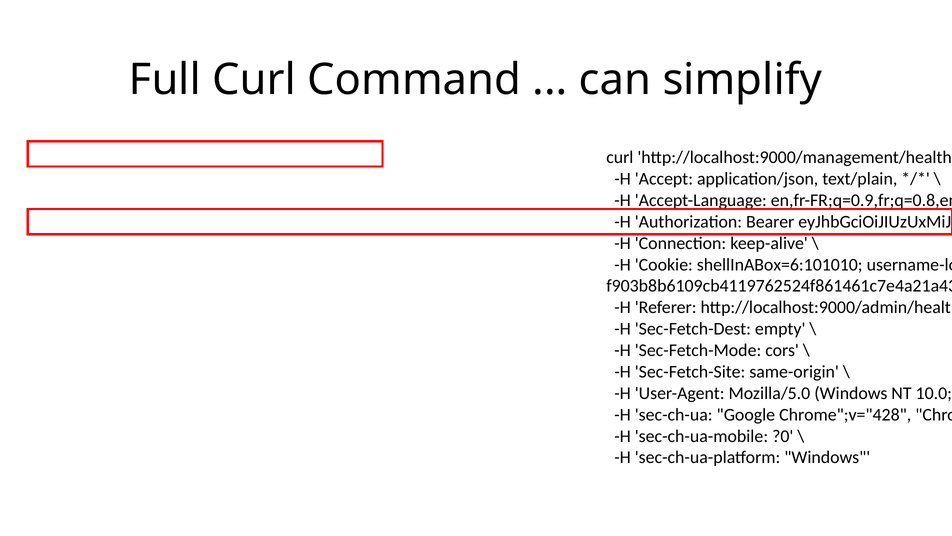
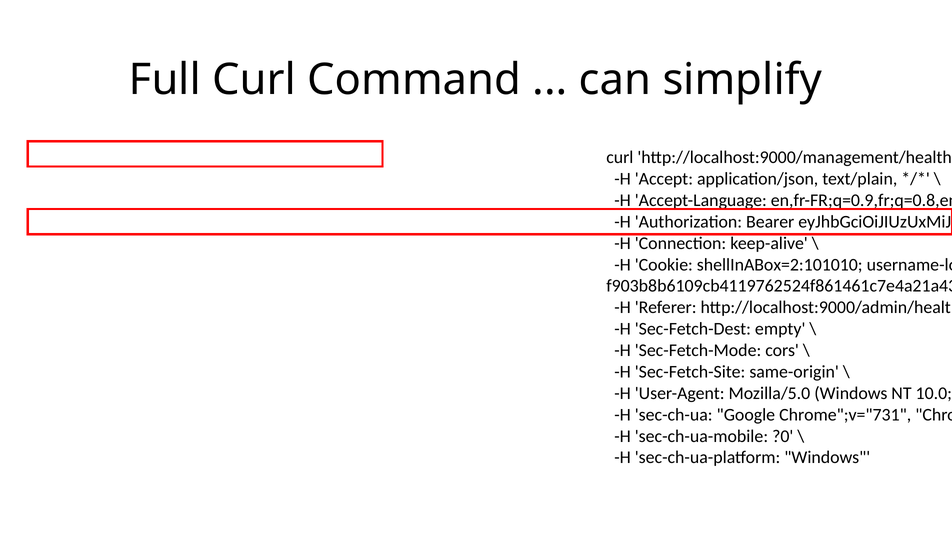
shellInABox=6:101010: shellInABox=6:101010 -> shellInABox=2:101010 (780, 264)
Chrome";v="428: Chrome";v="428 -> Chrome";v="731 (845, 414)
